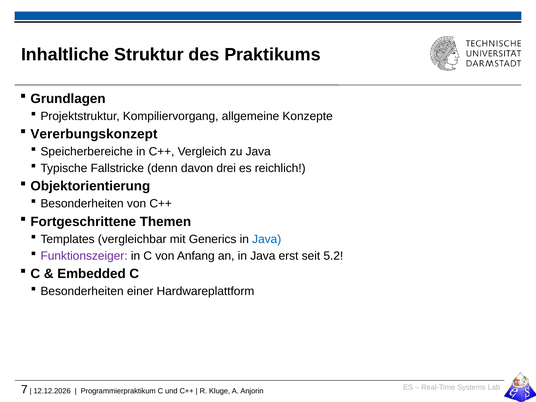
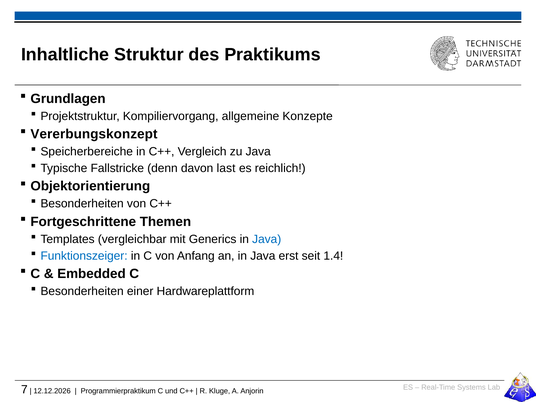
drei: drei -> last (226, 168)
Funktionszeiger colour: purple -> blue (84, 256)
5.2: 5.2 -> 1.4 (333, 256)
